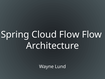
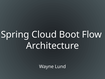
Cloud Flow: Flow -> Boot (69, 34)
